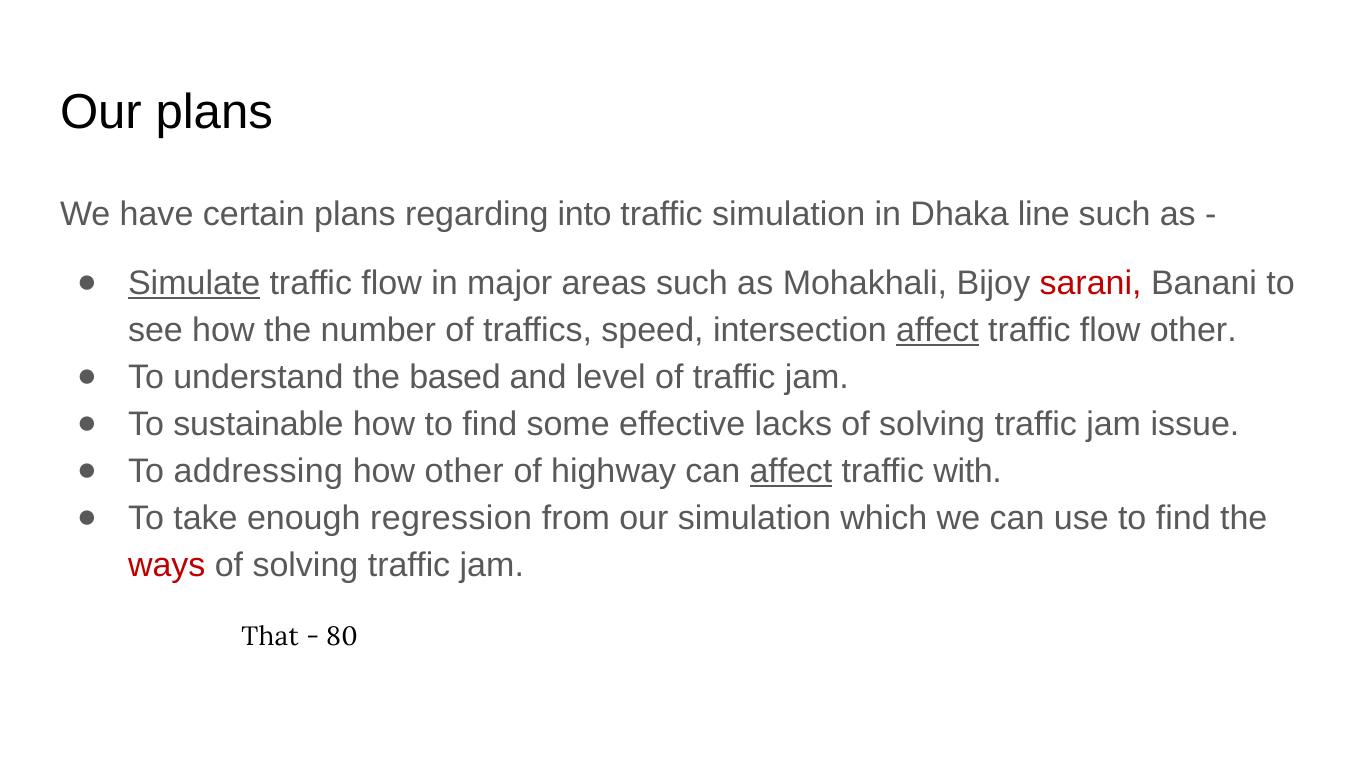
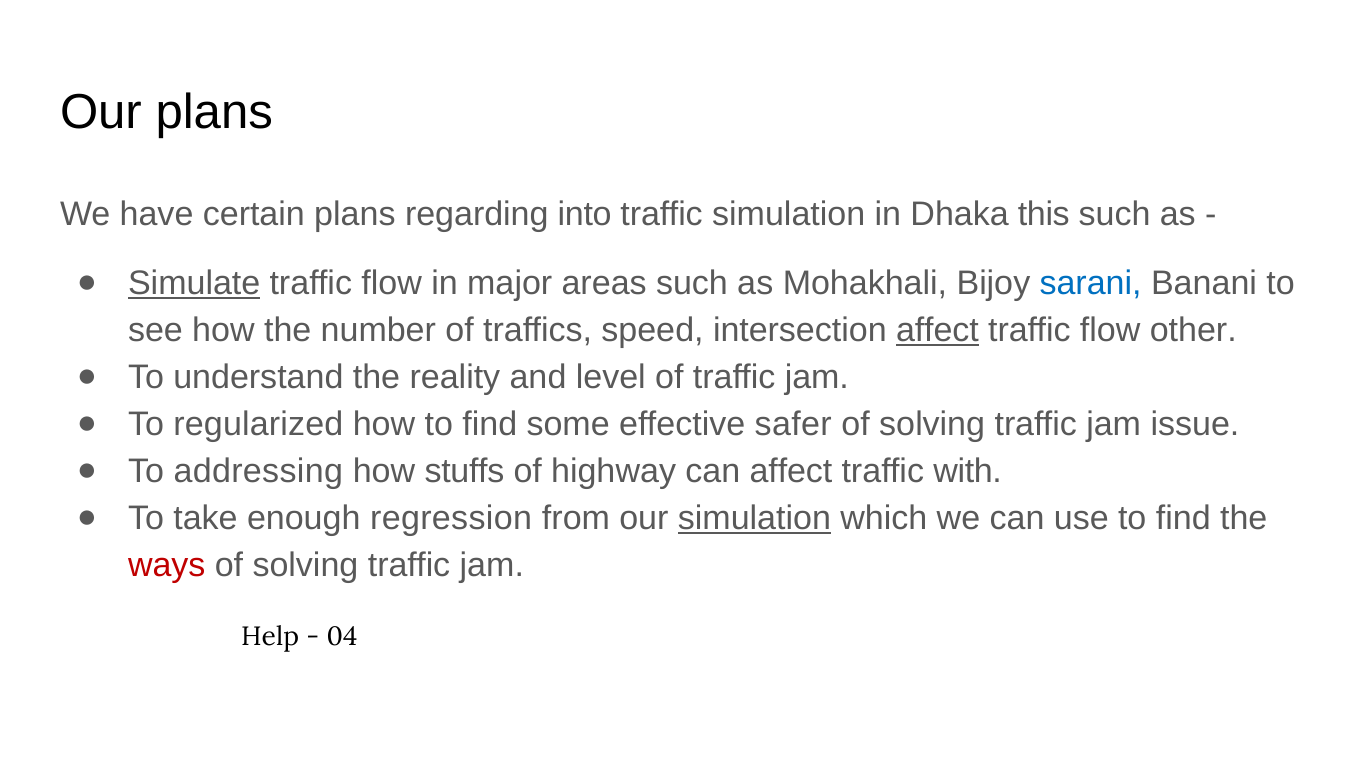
line: line -> this (1044, 214)
sarani colour: red -> blue (1091, 284)
based: based -> reality (455, 378)
sustainable: sustainable -> regularized (258, 424)
lacks: lacks -> safer (793, 424)
how other: other -> stuffs (464, 471)
affect underline: present -> none (791, 471)
simulation underline: none -> present (754, 518)
That: That -> Help (270, 637)
80: 80 -> 04 (342, 637)
